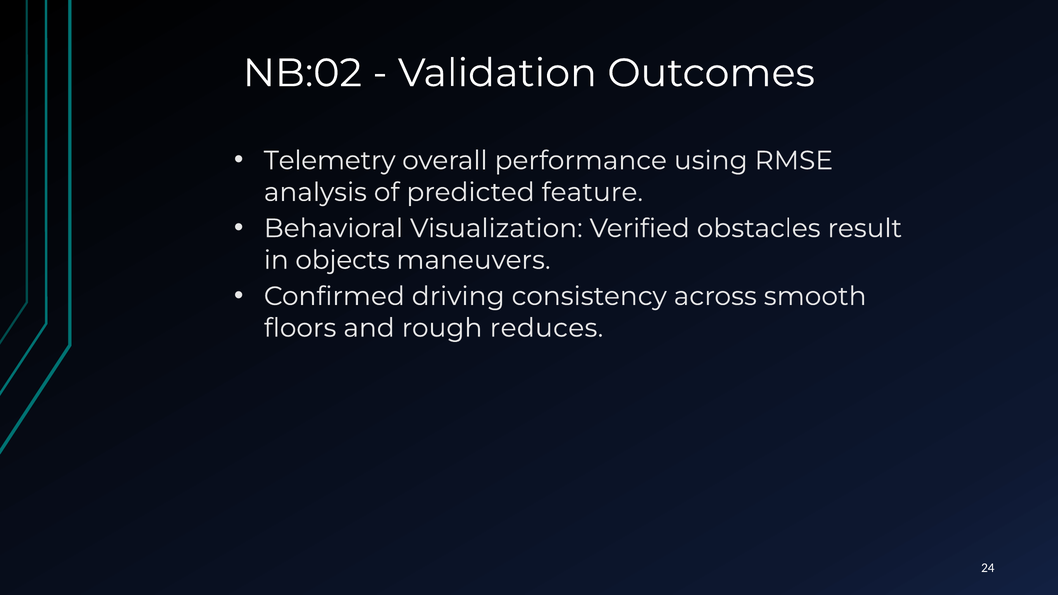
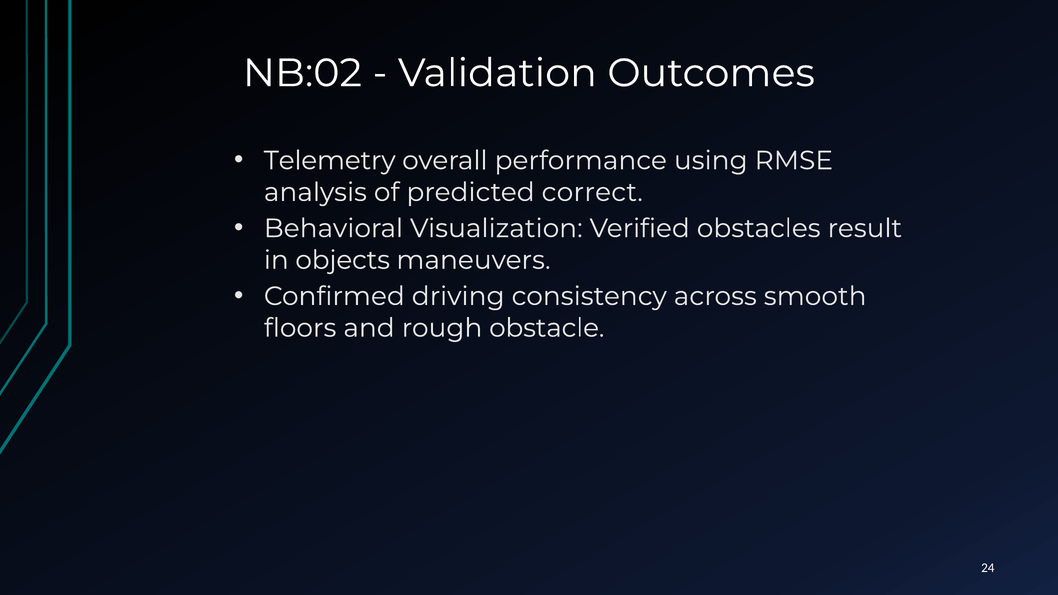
feature: feature -> correct (592, 192)
reduces: reduces -> obstacle (547, 328)
